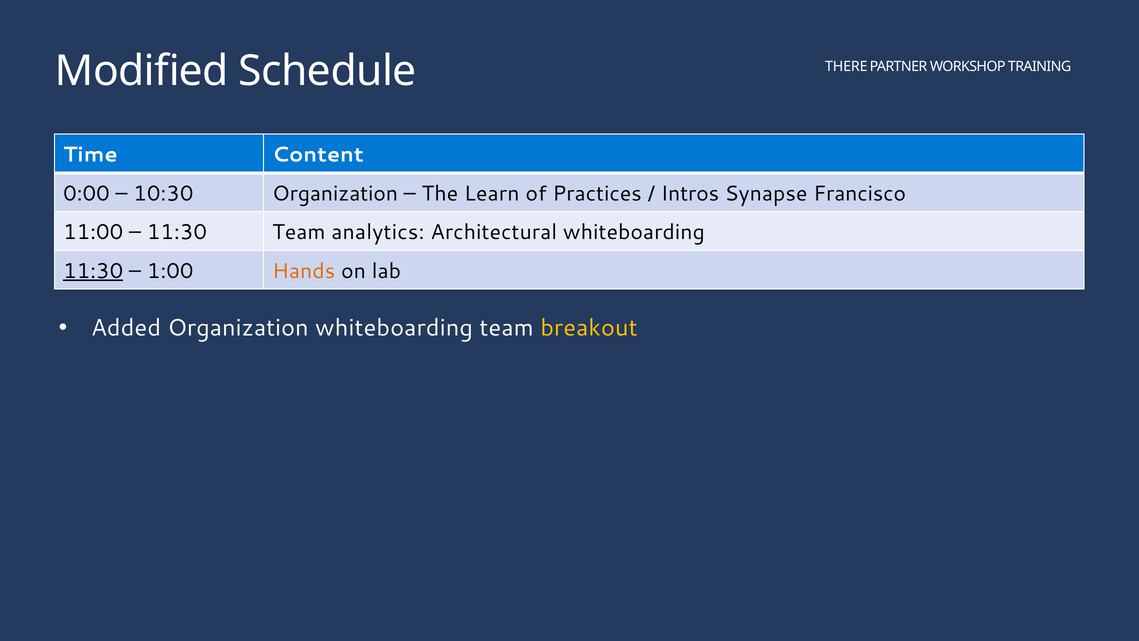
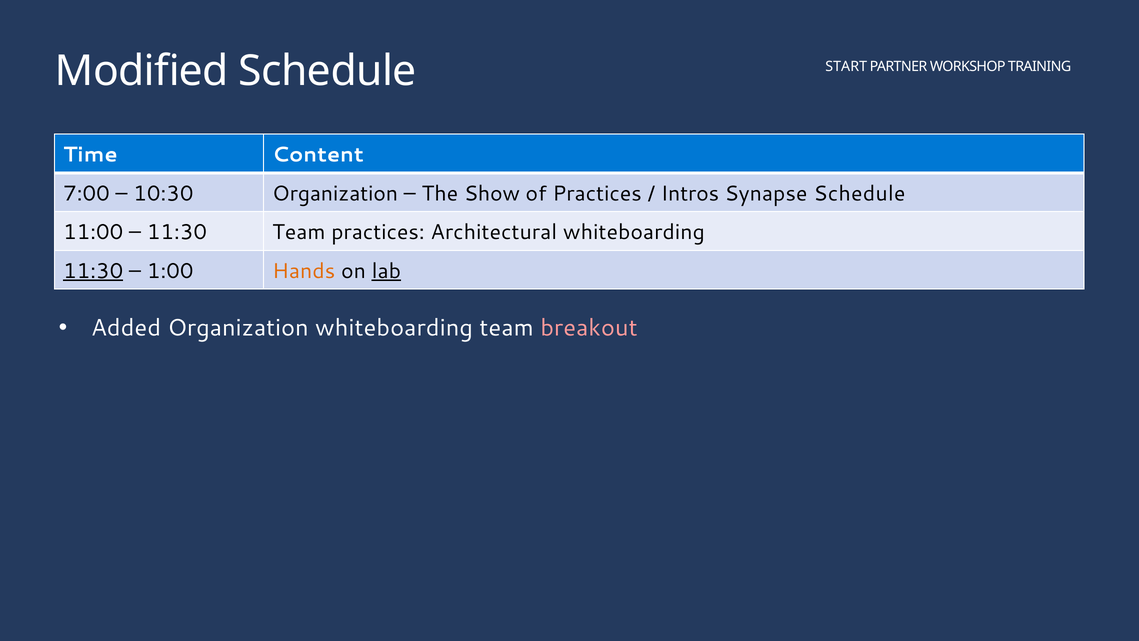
THERE: THERE -> START (846, 67)
0:00: 0:00 -> 7:00 (86, 193)
Learn: Learn -> Show (492, 193)
Synapse Francisco: Francisco -> Schedule (859, 193)
Team analytics: analytics -> practices (378, 232)
lab underline: none -> present (386, 271)
breakout colour: yellow -> pink (589, 328)
